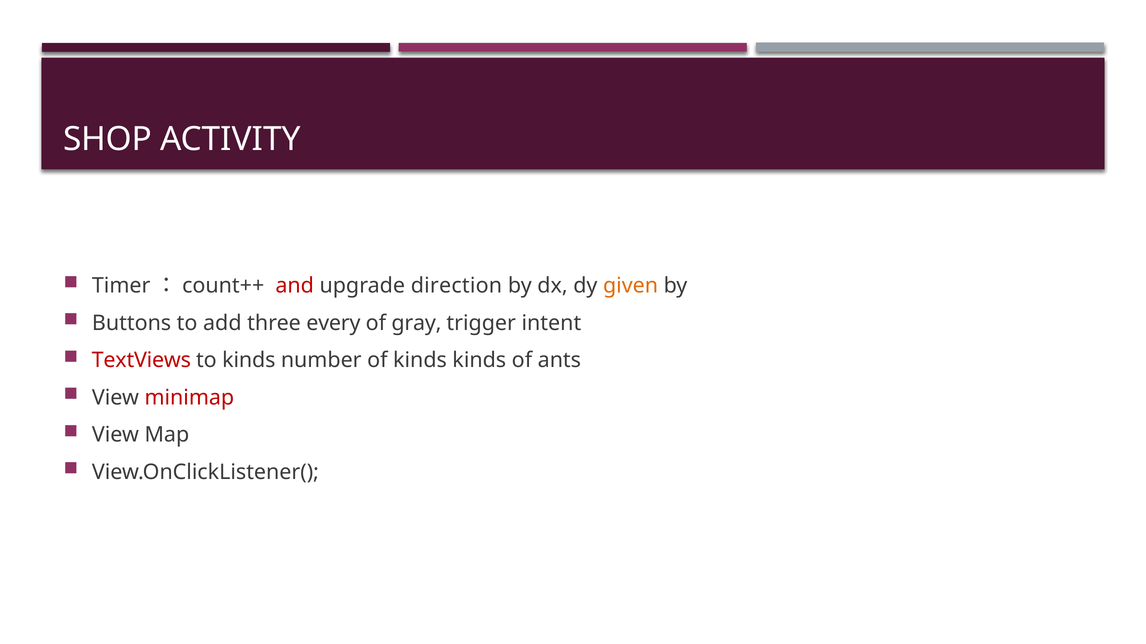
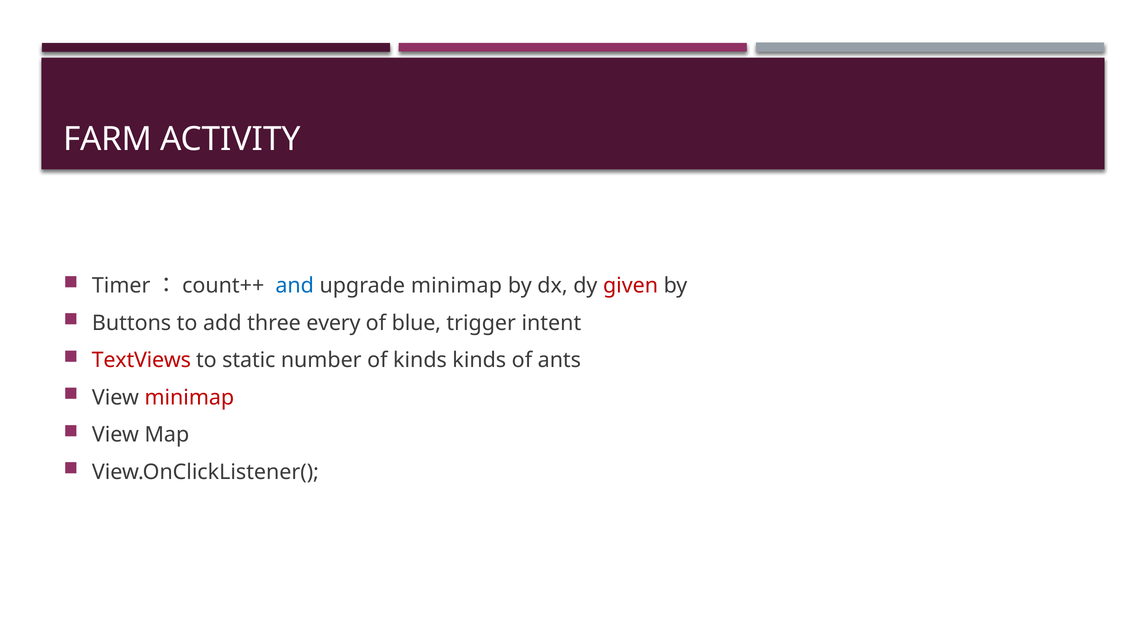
SHOP: SHOP -> FARM (108, 139)
and colour: red -> blue (295, 286)
upgrade direction: direction -> minimap (456, 286)
given colour: orange -> red (631, 286)
gray: gray -> blue (416, 323)
to kinds: kinds -> static (249, 361)
